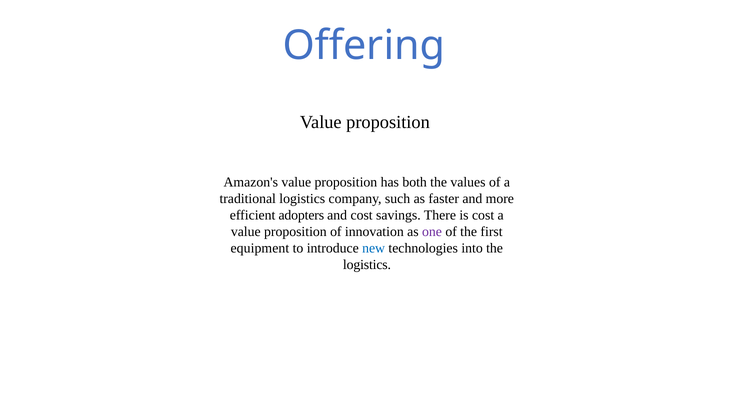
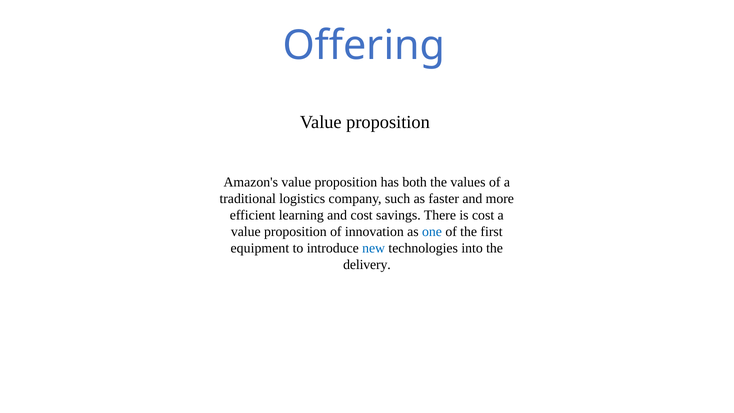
adopters: adopters -> learning (301, 215)
one colour: purple -> blue (432, 232)
logistics: logistics -> delivery (367, 265)
